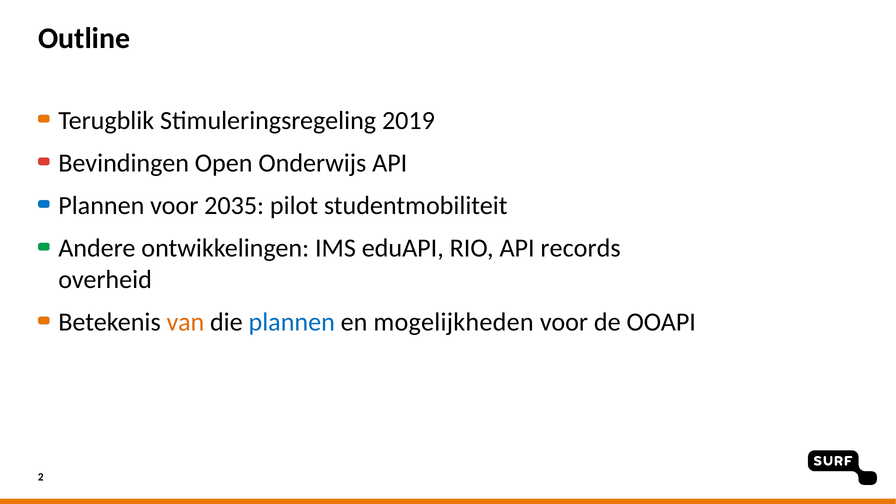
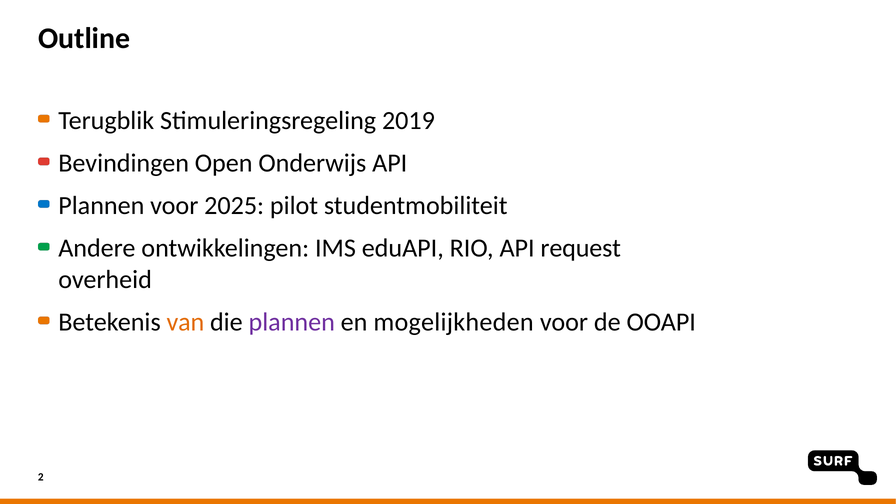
2035: 2035 -> 2025 (234, 206)
records: records -> request (581, 248)
plannen colour: blue -> purple (292, 322)
